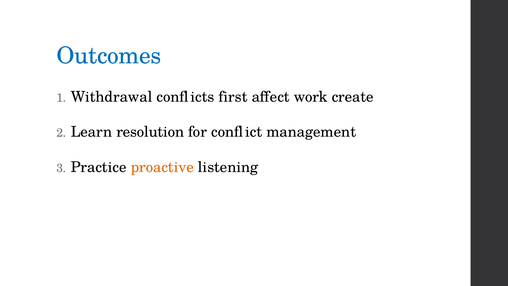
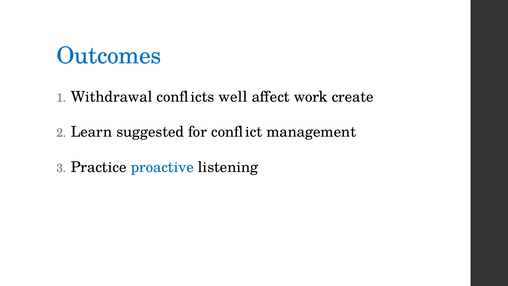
first: first -> well (233, 97)
resolution: resolution -> suggested (150, 132)
proactive colour: orange -> blue (162, 167)
